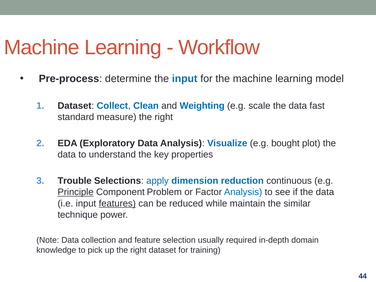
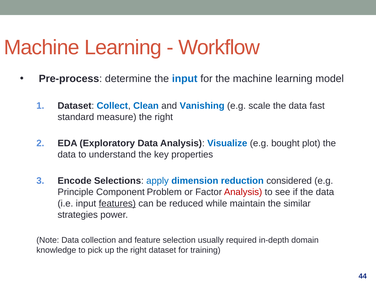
Weighting: Weighting -> Vanishing (202, 106)
Trouble: Trouble -> Encode (75, 181)
continuous: continuous -> considered (289, 181)
Principle underline: present -> none (76, 192)
Analysis colour: blue -> red (243, 192)
technique: technique -> strategies (78, 215)
